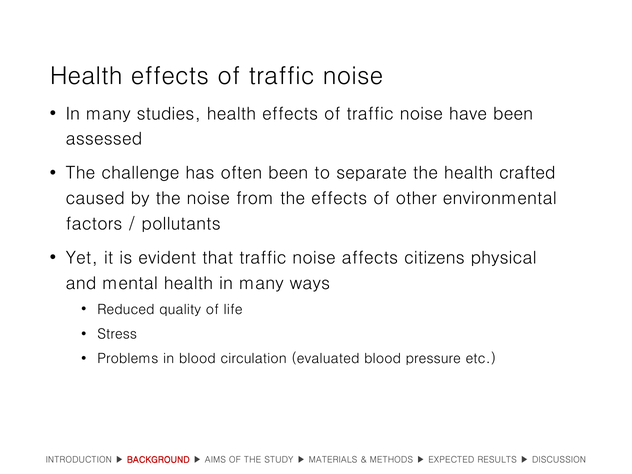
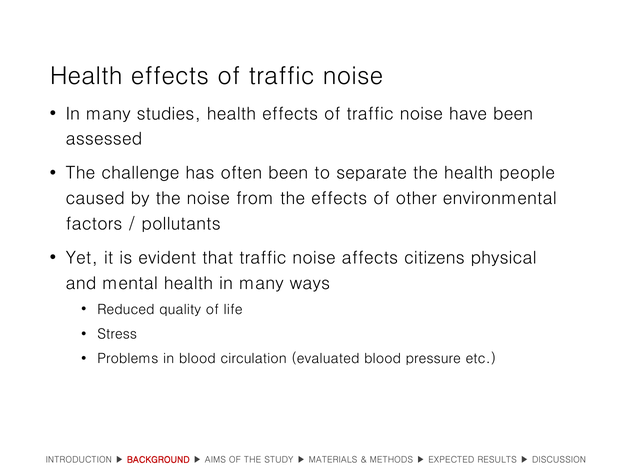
crafted: crafted -> people (527, 173)
